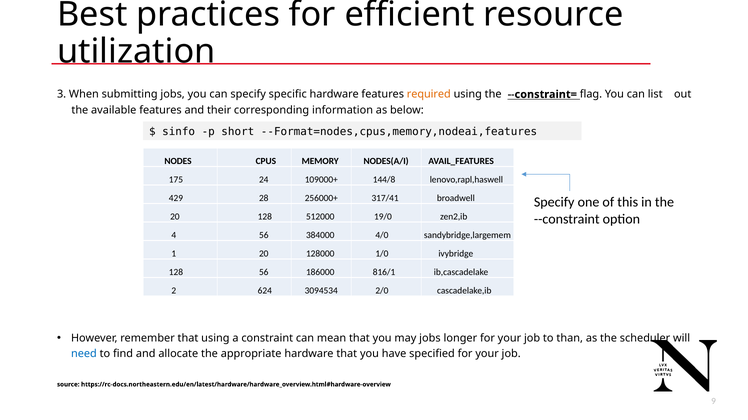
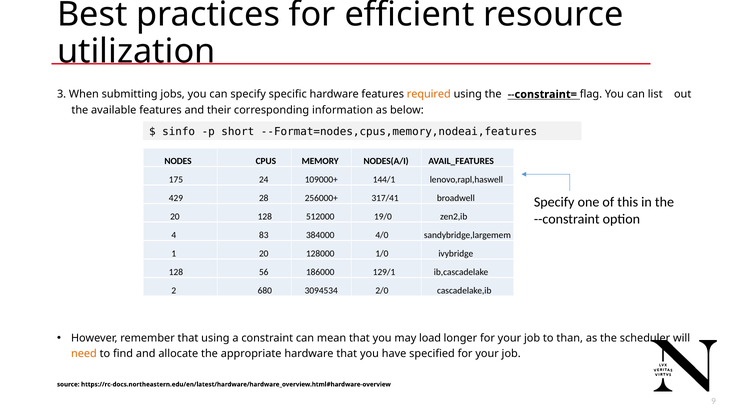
144/8: 144/8 -> 144/1 (384, 180)
4 56: 56 -> 83 (264, 235)
816/1: 816/1 -> 129/1 (384, 272)
624: 624 -> 680 (265, 291)
may jobs: jobs -> load (430, 339)
need colour: blue -> orange (84, 354)
